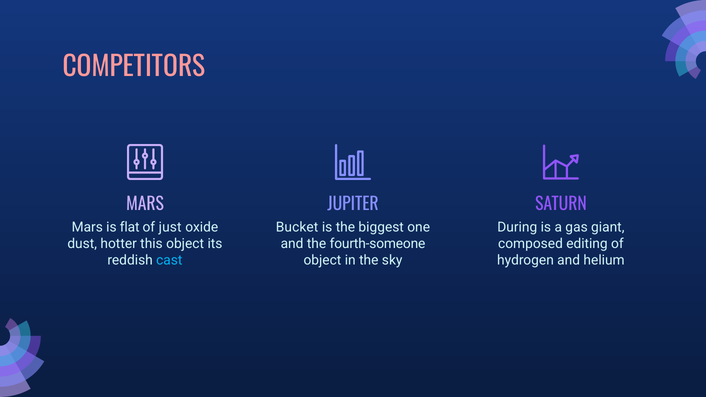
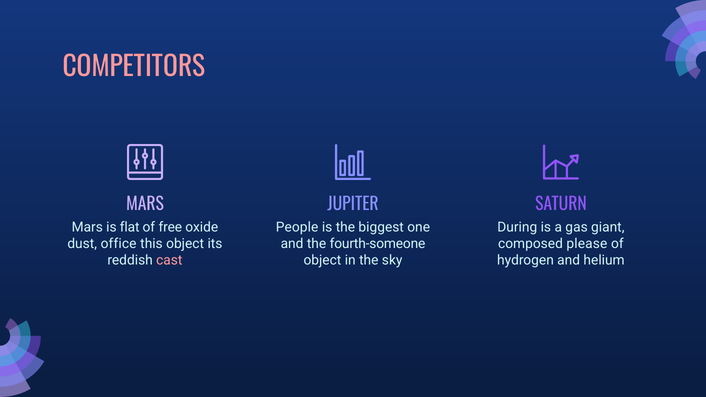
just: just -> free (170, 227)
Bucket: Bucket -> People (297, 227)
hotter: hotter -> office (119, 244)
editing: editing -> please (587, 244)
cast colour: light blue -> pink (169, 260)
